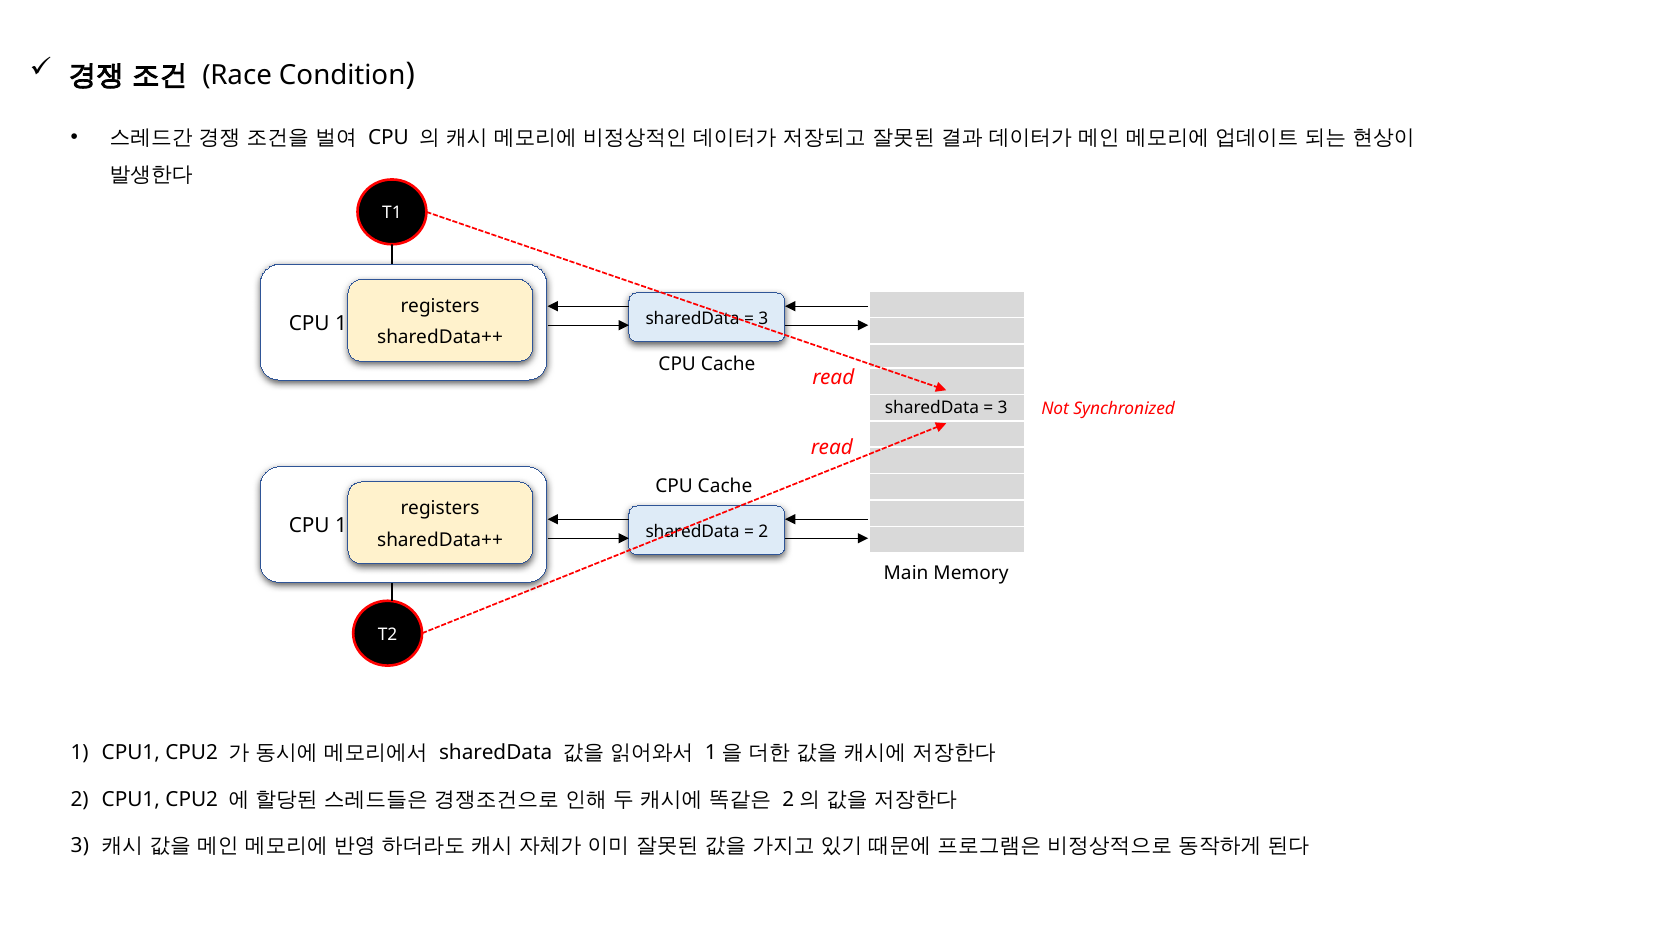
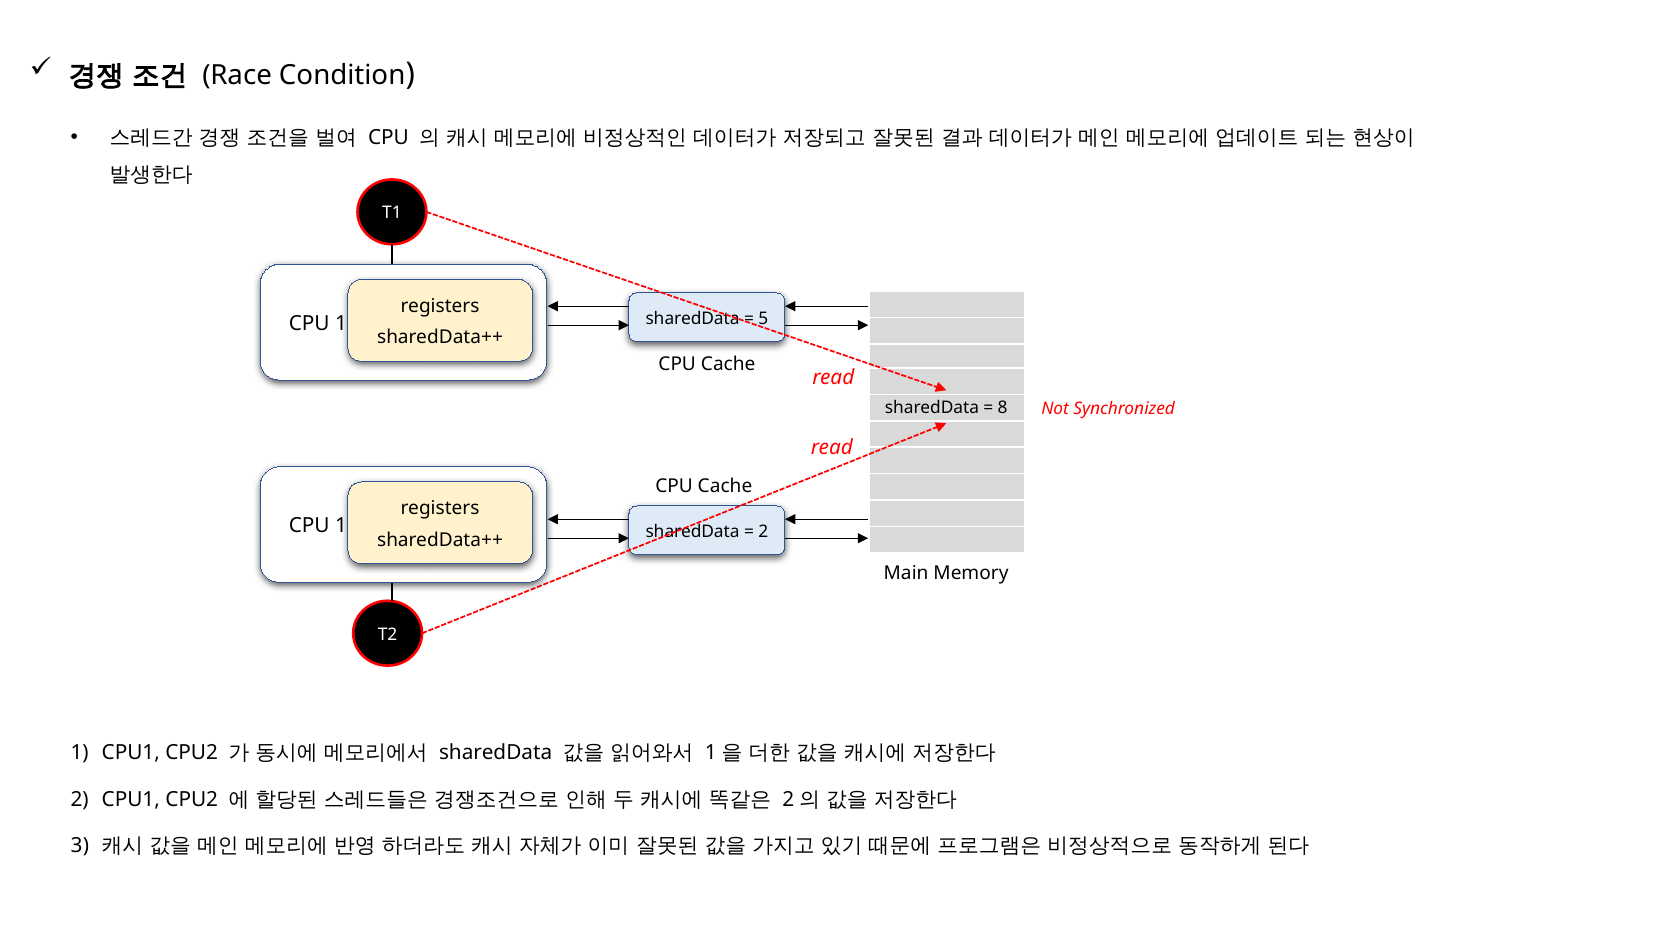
3: 3 -> 5 (763, 318)
3: 3 -> 8 (1003, 408)
